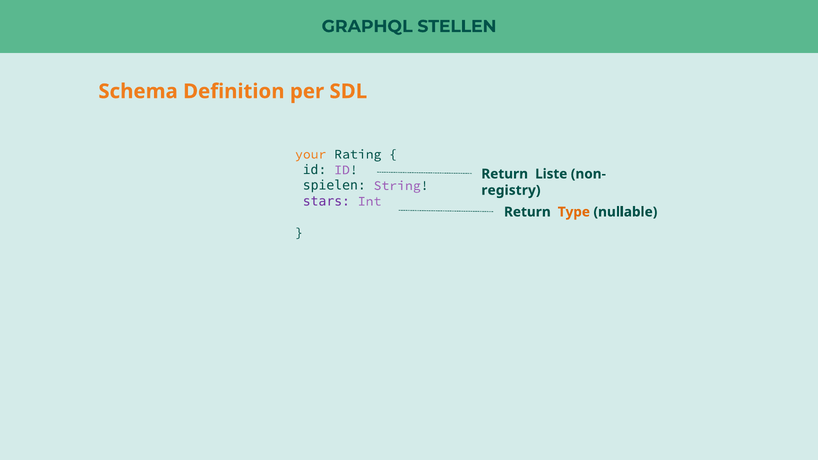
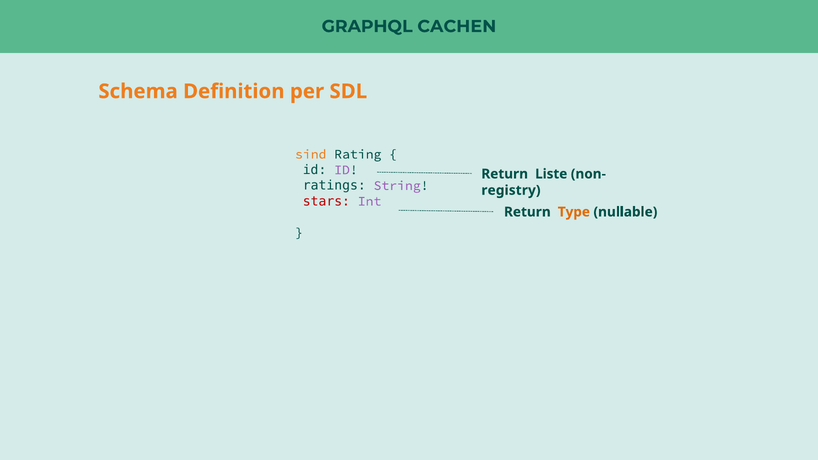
STELLEN: STELLEN -> CACHEN (457, 26)
your: your -> sind (311, 154)
spielen: spielen -> ratings (334, 186)
stars colour: purple -> red (326, 201)
